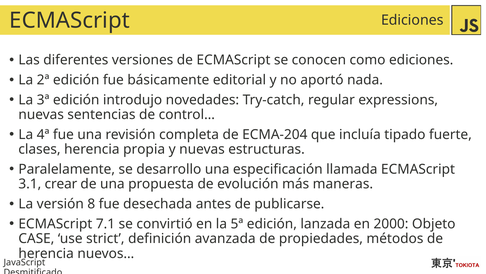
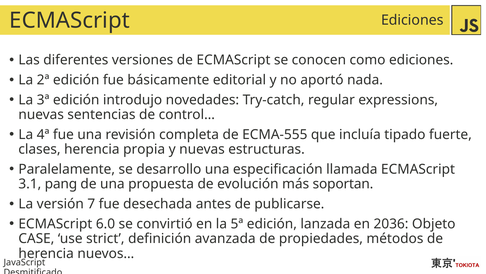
ECMA-204: ECMA-204 -> ECMA-555 (275, 134)
crear: crear -> pang (61, 184)
maneras: maneras -> soportan (343, 184)
8: 8 -> 7 (91, 204)
7.1: 7.1 -> 6.0 (105, 223)
2000: 2000 -> 2036 (391, 223)
